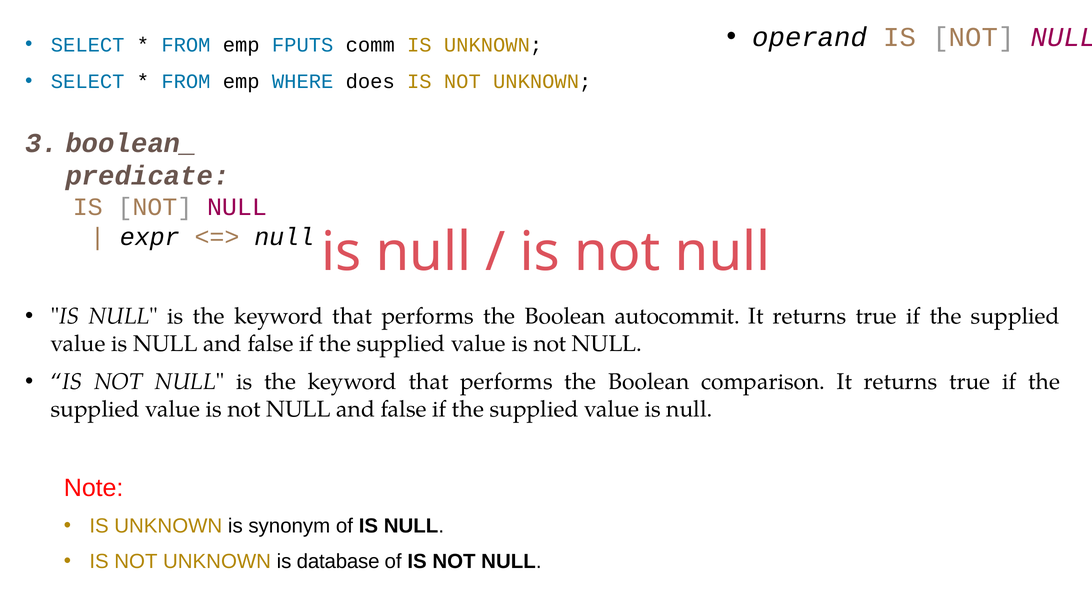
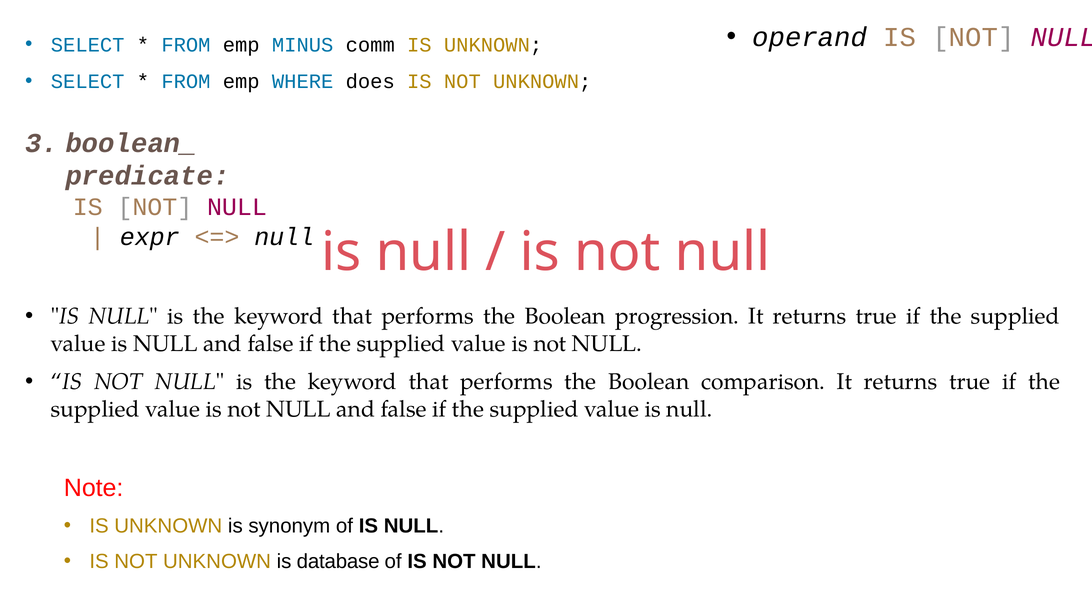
FPUTS: FPUTS -> MINUS (303, 45)
autocommit: autocommit -> progression (677, 317)
